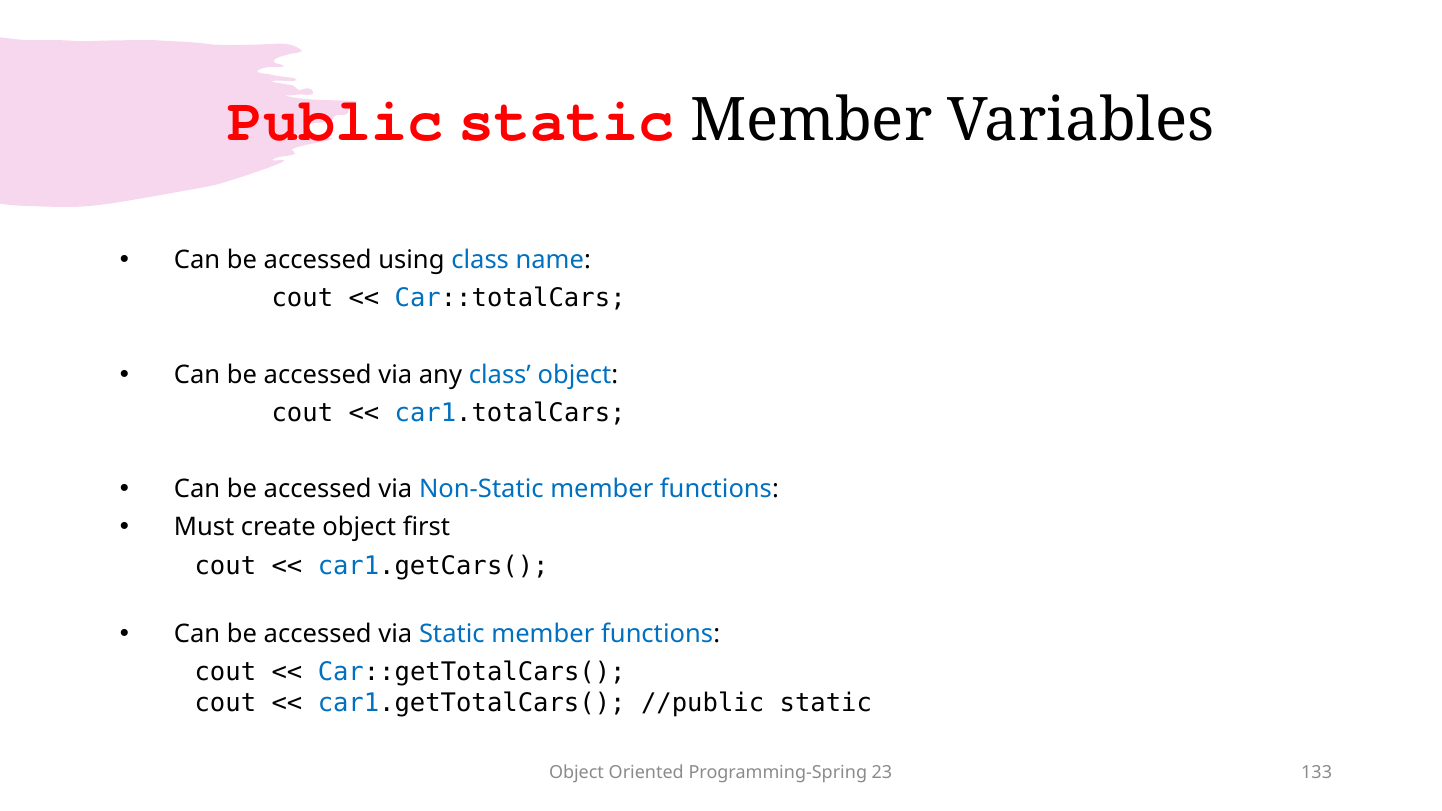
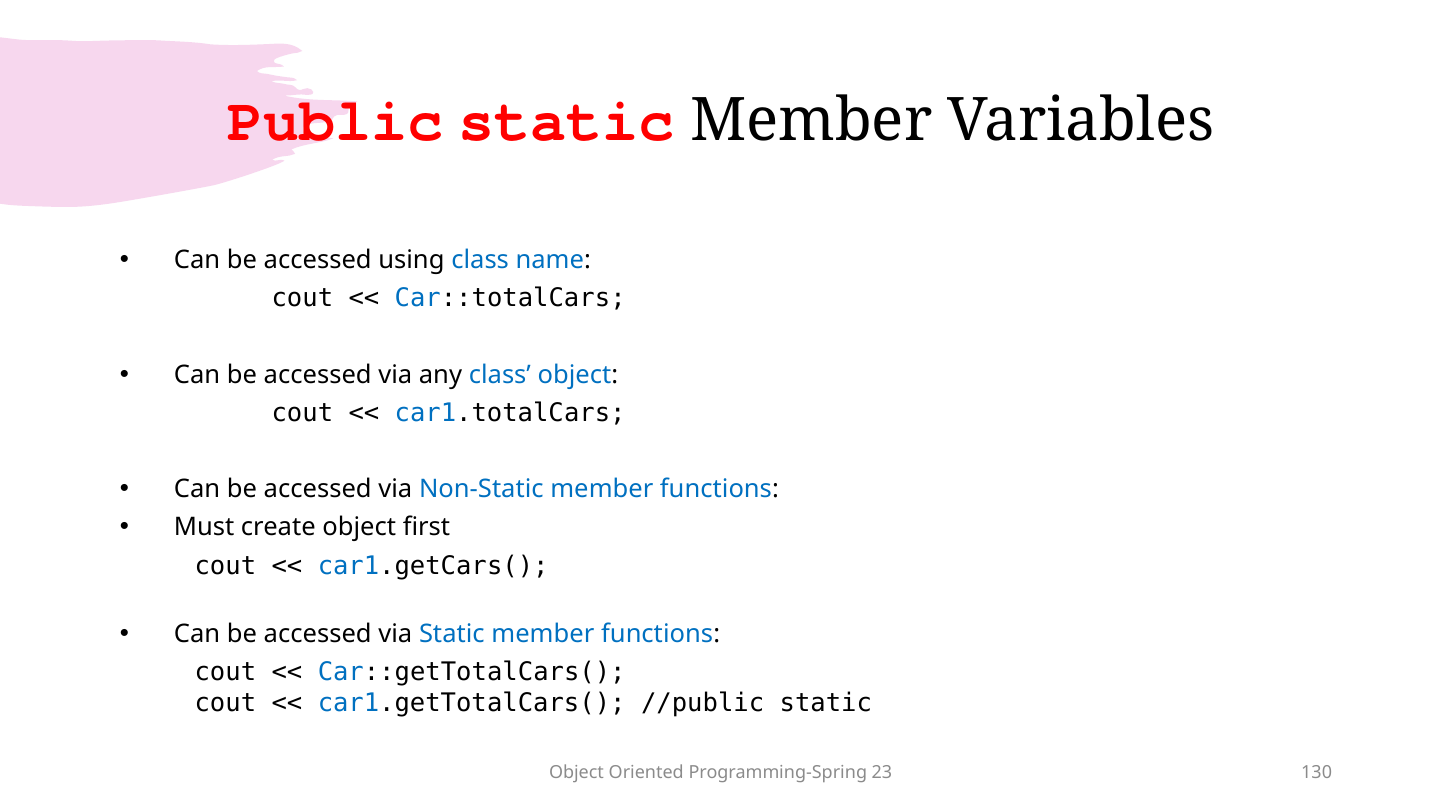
133: 133 -> 130 (1317, 773)
